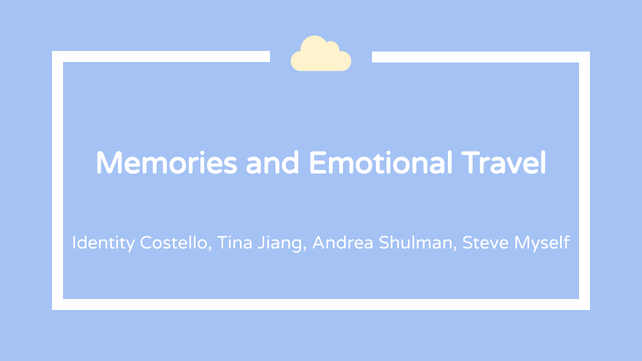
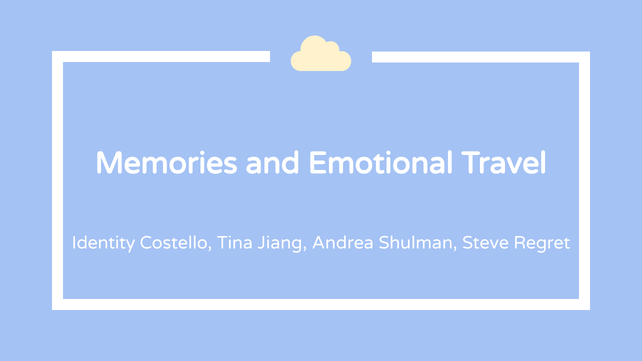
Myself: Myself -> Regret (542, 243)
